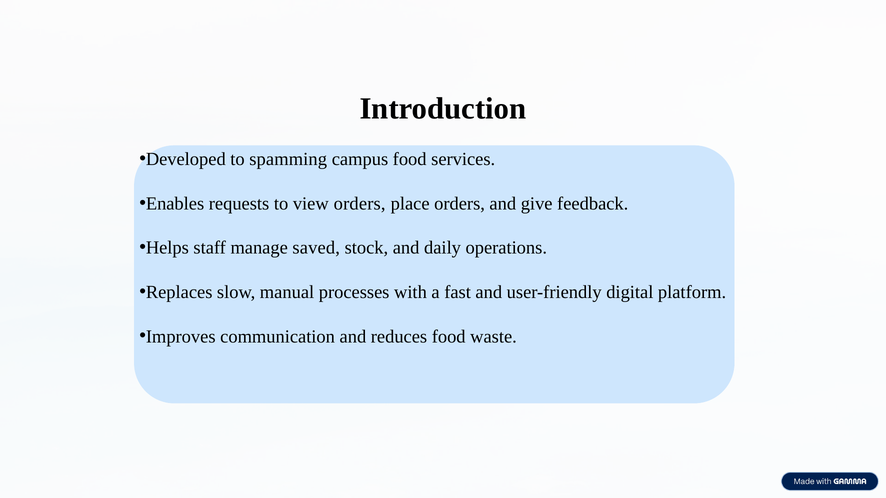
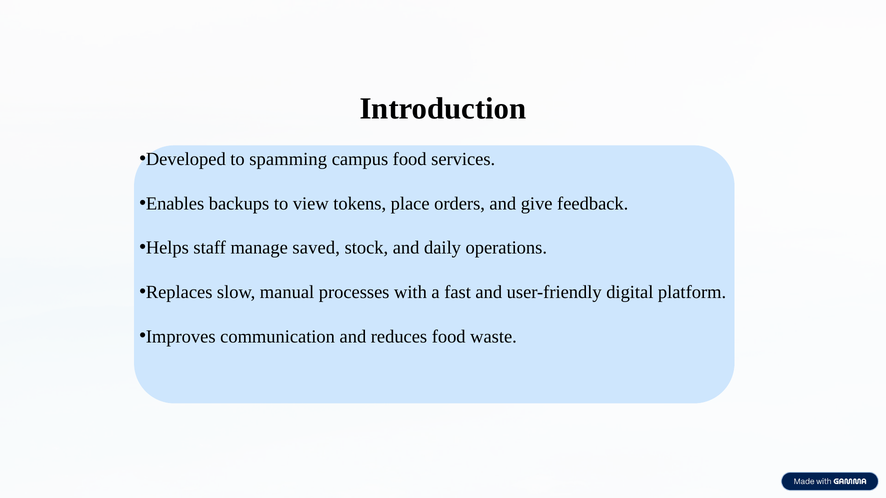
requests: requests -> backups (239, 204)
view orders: orders -> tokens (360, 204)
